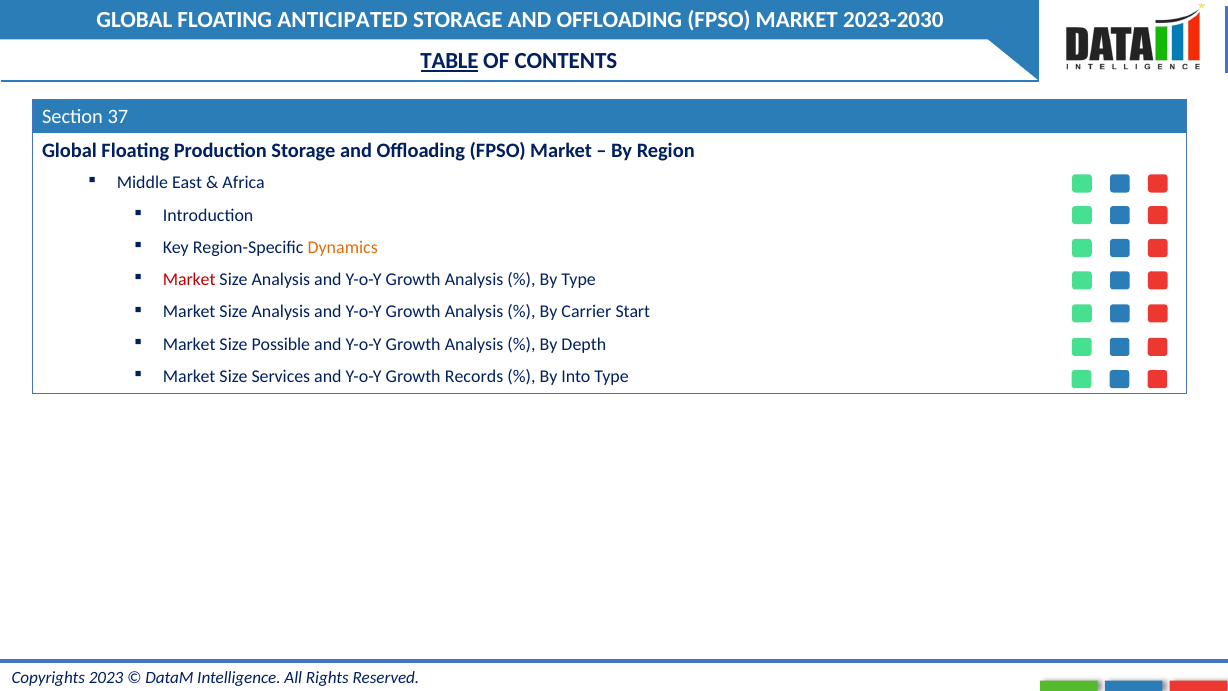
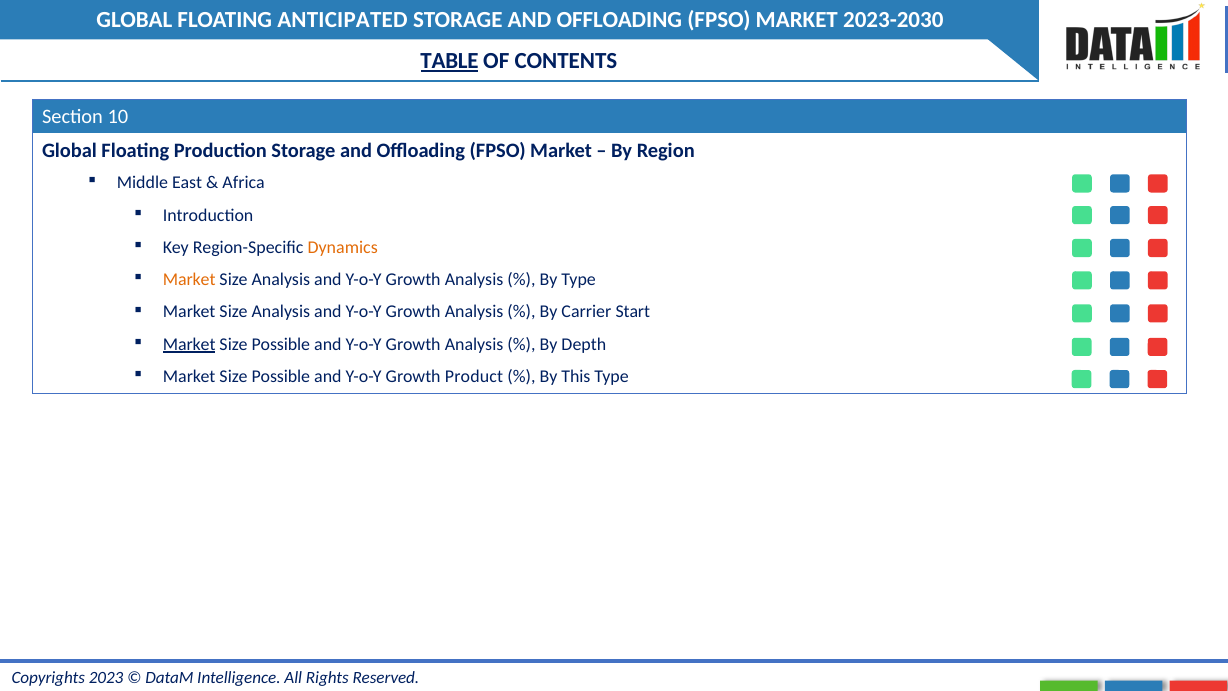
37: 37 -> 10 (118, 117)
Market colour: red -> orange (189, 280)
Market underline: none -> present (189, 344)
Services: Services -> Possible (281, 376)
Records: Records -> Product (474, 376)
Into: Into -> This (576, 376)
